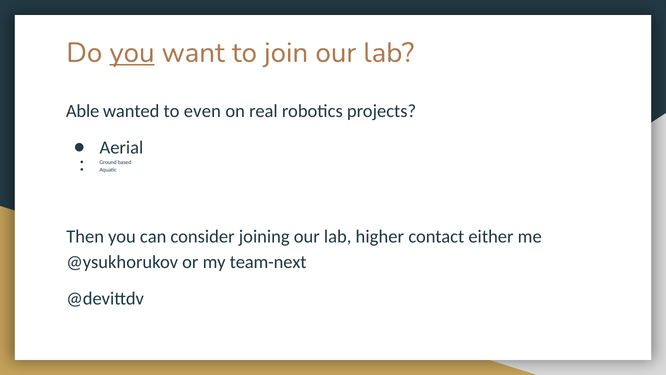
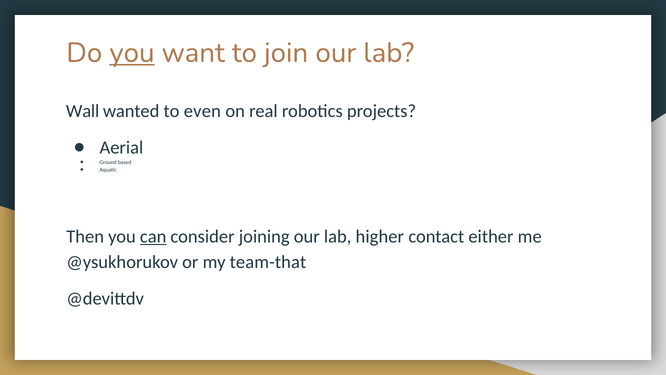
Able: Able -> Wall (83, 111)
can underline: none -> present (153, 236)
team-next: team-next -> team-that (268, 262)
